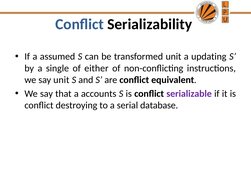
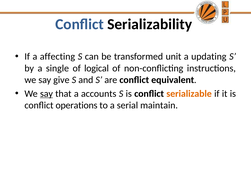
assumed: assumed -> affecting (57, 57)
either: either -> logical (97, 68)
say unit: unit -> give (61, 80)
say underline: none -> present (46, 94)
serializable colour: purple -> orange (189, 94)
destroying: destroying -> operations (77, 105)
database: database -> maintain (159, 105)
